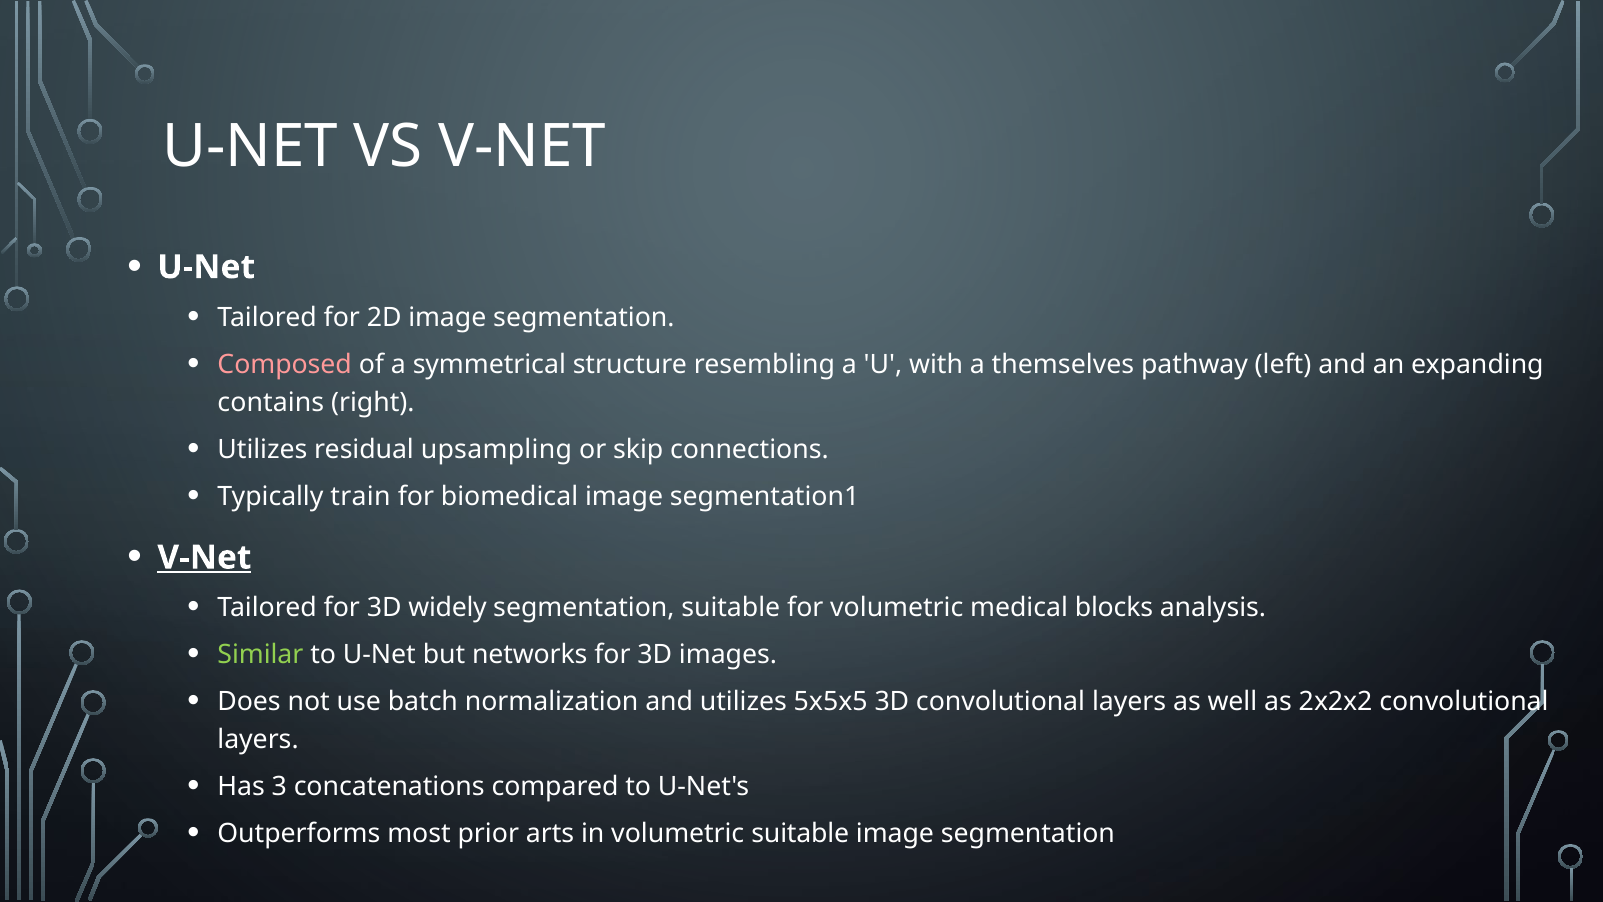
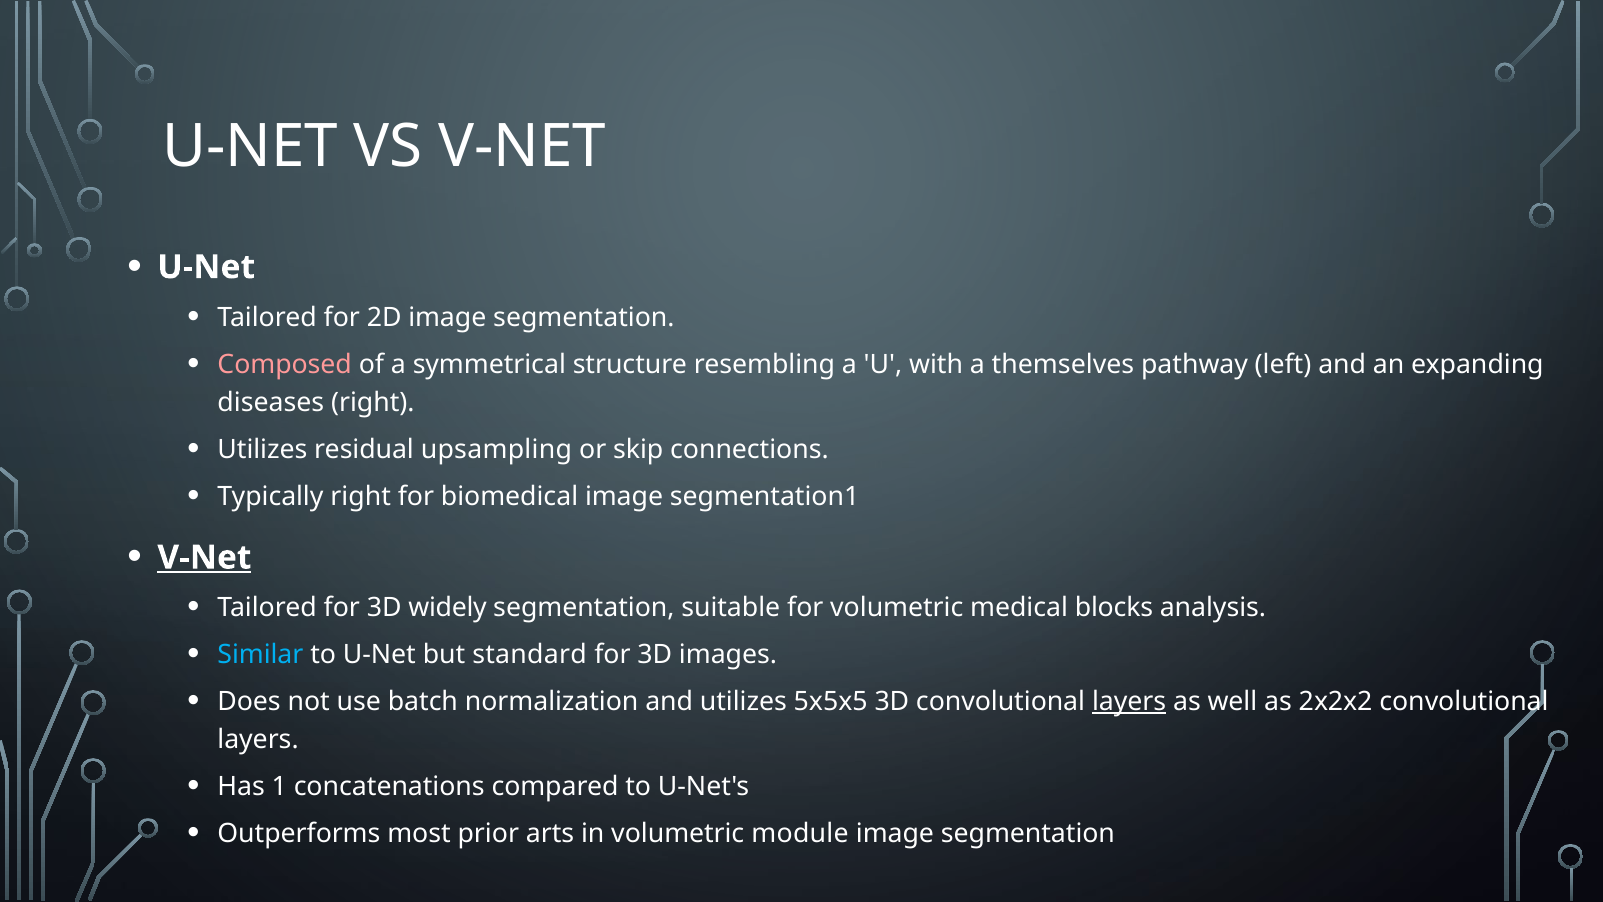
contains: contains -> diseases (271, 403)
Typically train: train -> right (361, 496)
Similar colour: light green -> light blue (260, 654)
networks: networks -> standard (530, 654)
layers underline: none -> present (1129, 701)
3: 3 -> 1 (279, 786)
volumetric suitable: suitable -> module (800, 833)
